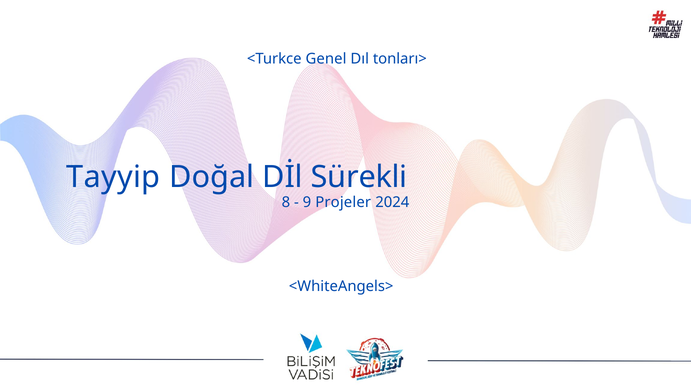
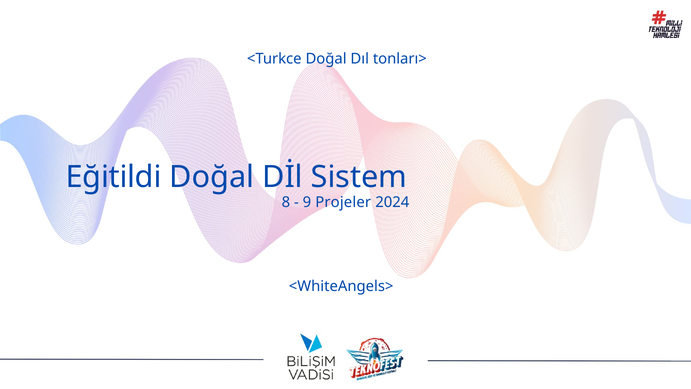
<Turkce Genel: Genel -> Doğal (326, 59)
Tayyip: Tayyip -> Eğitildi (114, 177)
Sürekli: Sürekli -> Sistem (359, 177)
